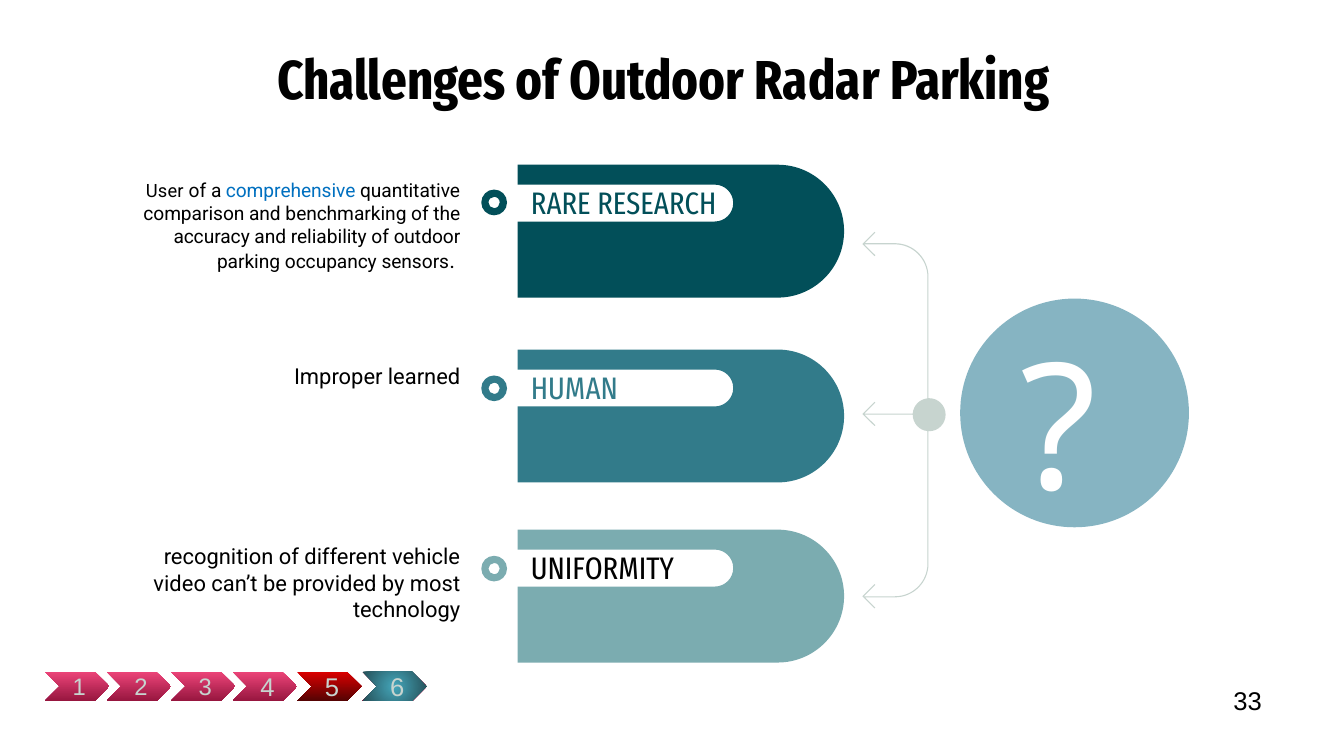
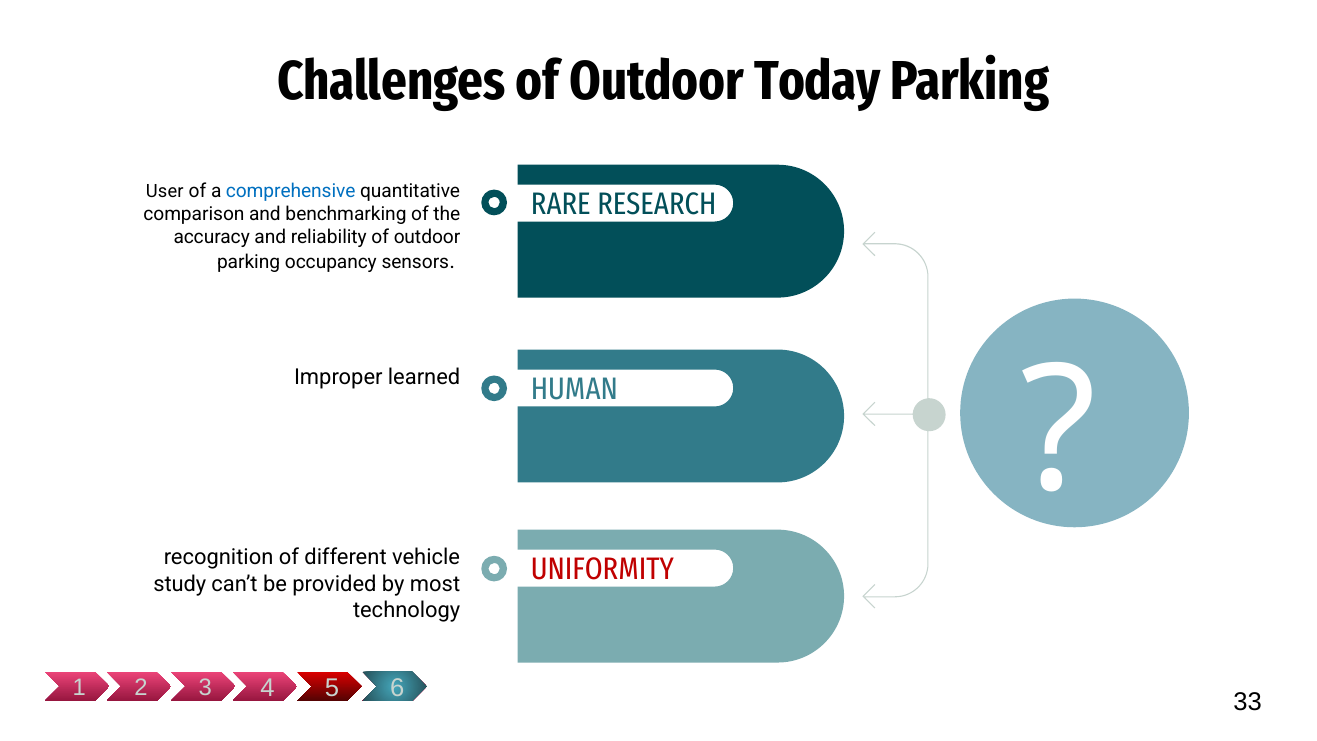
Radar: Radar -> Today (817, 81)
UNIFORMITY colour: black -> red (602, 569)
video: video -> study (180, 584)
